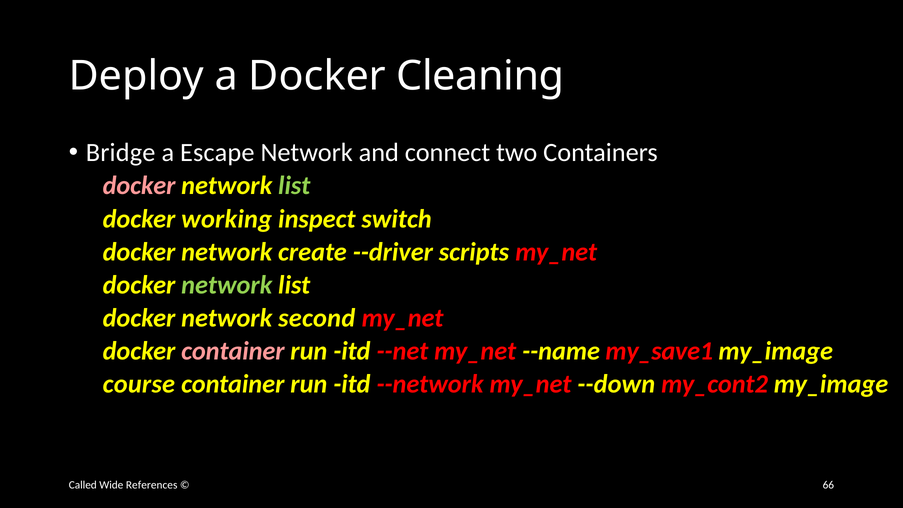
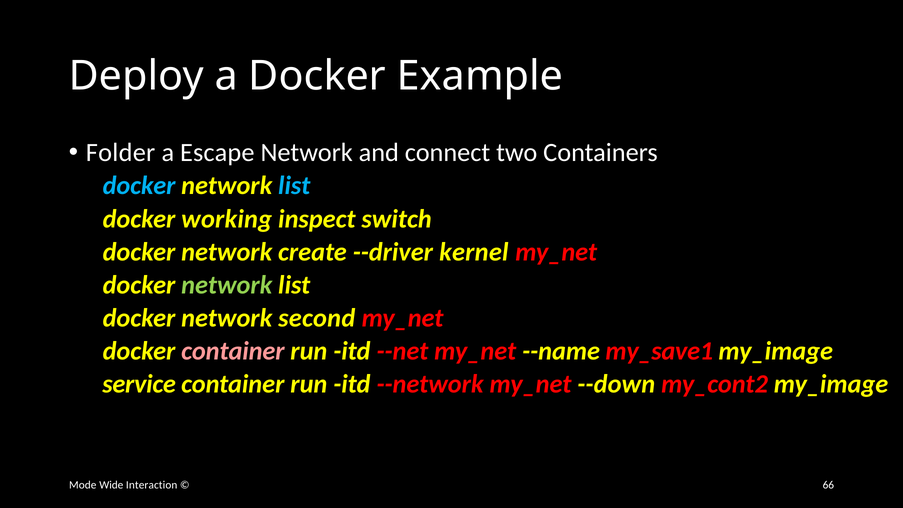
Cleaning: Cleaning -> Example (480, 76)
Bridge: Bridge -> Folder (121, 153)
docker colour: pink -> light blue (139, 186)
list colour: light green -> light blue (294, 186)
scripts: scripts -> kernel (474, 252)
course: course -> service (139, 384)
Called: Called -> Mode (83, 485)
References: References -> Interaction (152, 485)
